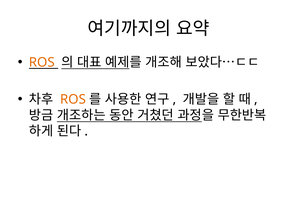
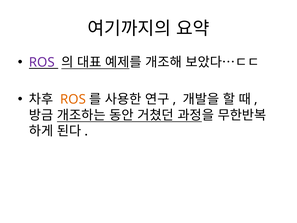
ROS colour: orange -> purple (42, 62)
